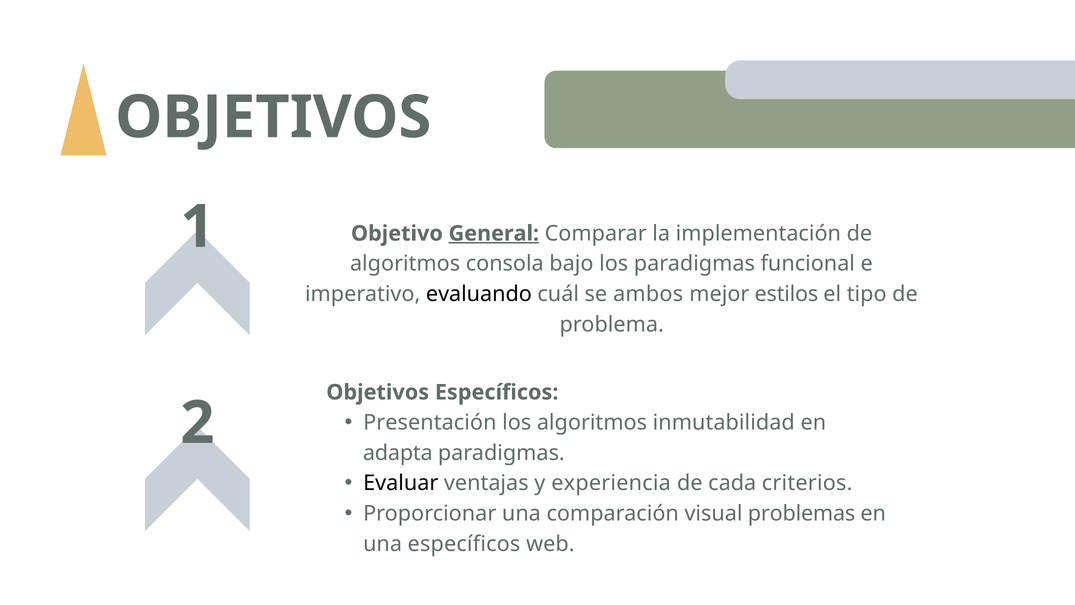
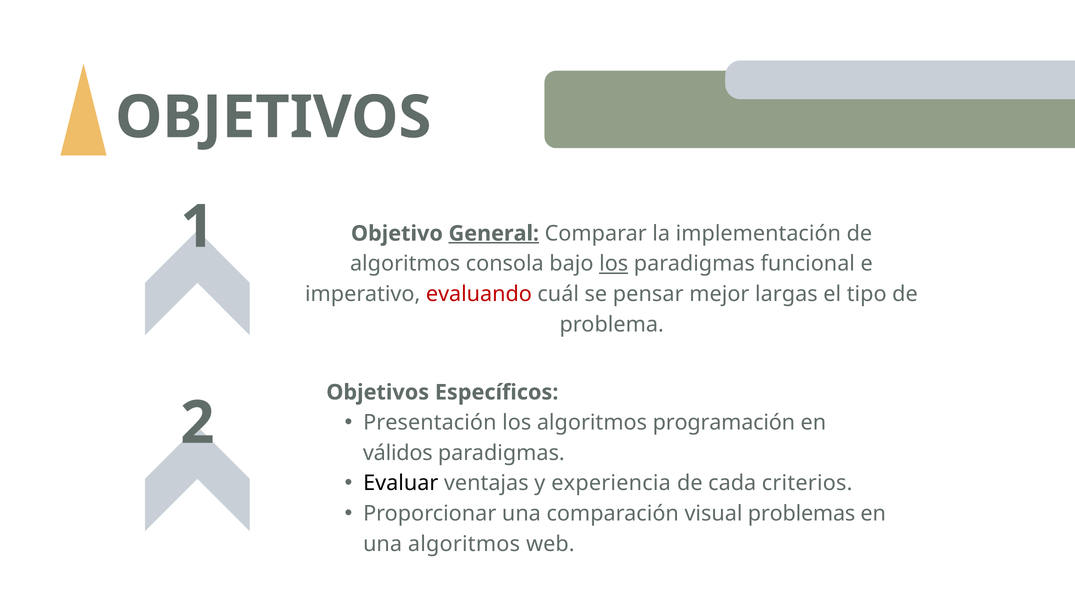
los underline: none -> present (614, 264)
evaluando colour: black -> red (479, 294)
ambos: ambos -> pensar (648, 294)
estilos: estilos -> largas (786, 294)
inmutabilidad: inmutabilidad -> programación (724, 422)
adapta: adapta -> válidos (398, 453)
una específicos: específicos -> algoritmos (464, 544)
